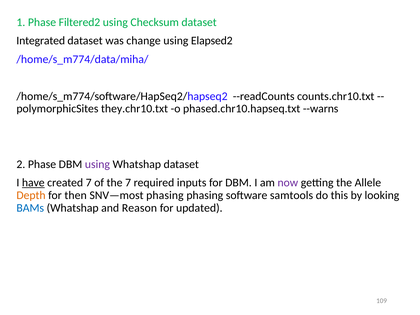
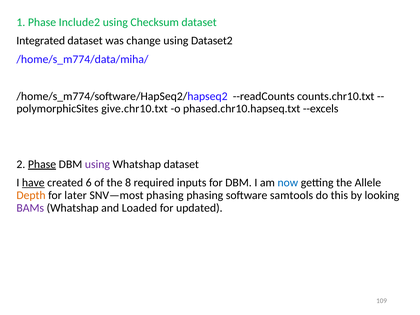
Filtered2: Filtered2 -> Include2 (79, 22)
Elapsed2: Elapsed2 -> Dataset2 (212, 41)
they.chr10.txt: they.chr10.txt -> give.chr10.txt (134, 109)
--warns: --warns -> --excels (321, 109)
Phase underline: none -> present (42, 164)
created 7: 7 -> 6 (89, 183)
the 7: 7 -> 8 (128, 183)
now colour: purple -> blue (288, 183)
then: then -> later (76, 195)
BAMs colour: blue -> purple (30, 208)
Reason: Reason -> Loaded (139, 208)
